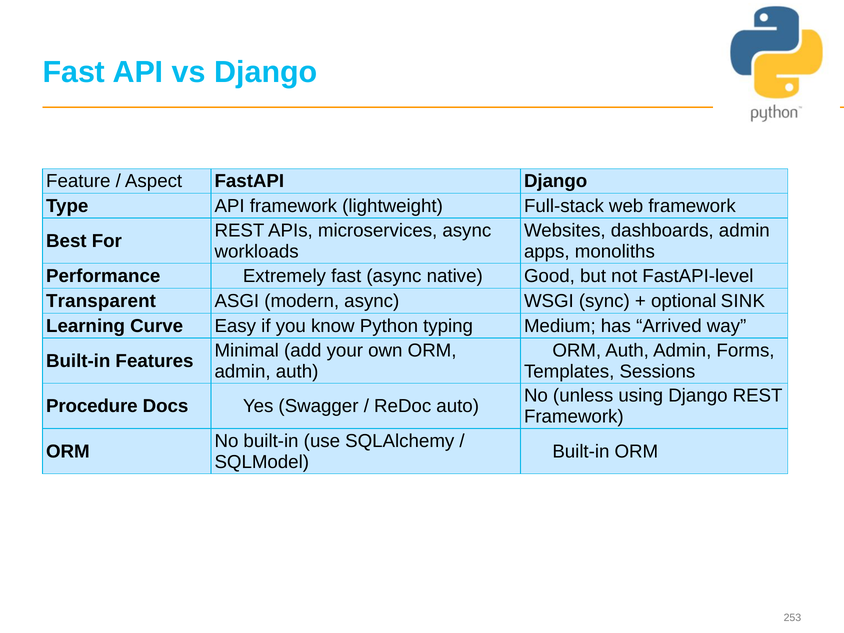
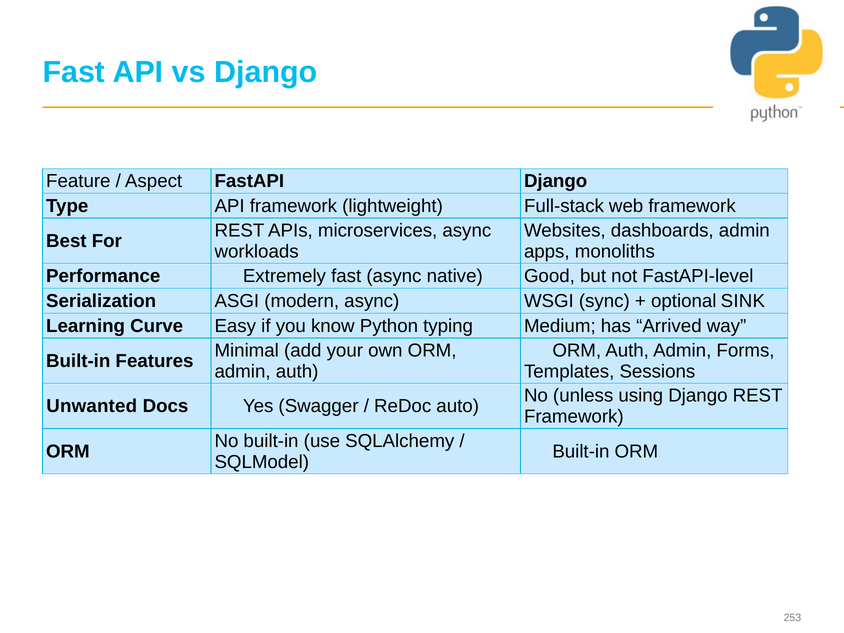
Transparent: Transparent -> Serialization (101, 301)
Procedure: Procedure -> Unwanted (92, 406)
